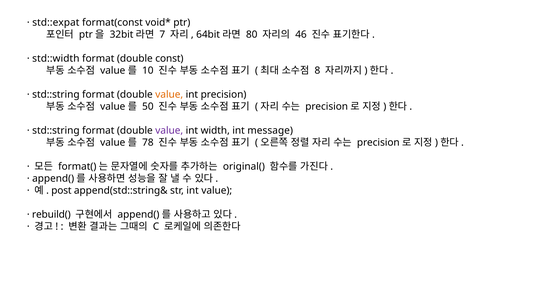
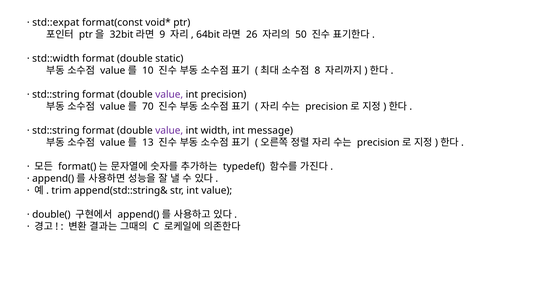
7: 7 -> 9 (162, 35)
80: 80 -> 26 (252, 35)
46: 46 -> 50 (301, 35)
const: const -> static (169, 59)
value colour: orange -> purple (169, 95)
50: 50 -> 70 (148, 107)
78: 78 -> 13 (148, 143)
original(: original( -> typedef( (244, 167)
post: post -> trim (61, 191)
rebuild(: rebuild( -> double( (51, 215)
